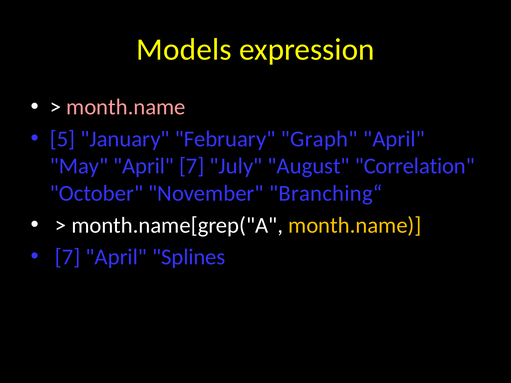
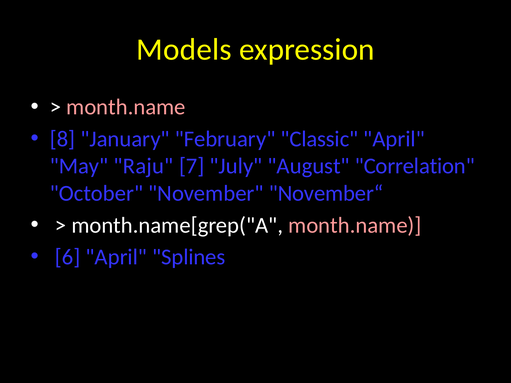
5: 5 -> 8 (63, 139)
Graph: Graph -> Classic (319, 139)
May April: April -> Raju (143, 166)
Branching“: Branching“ -> November“ (326, 194)
month.name colour: yellow -> pink (355, 225)
7: 7 -> 6 (68, 257)
